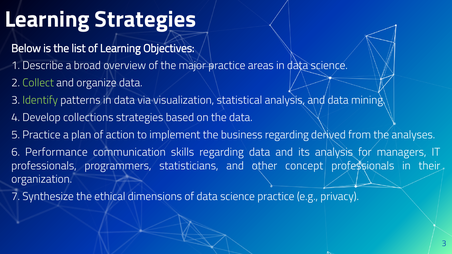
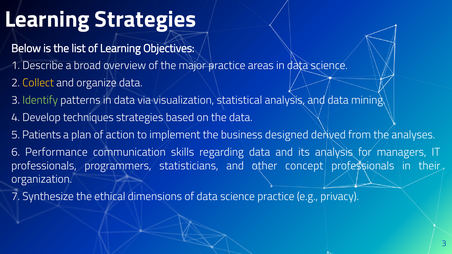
Collect colour: light green -> yellow (38, 83)
collections: collections -> techniques (88, 118)
5 Practice: Practice -> Patients (42, 135)
business regarding: regarding -> designed (287, 135)
